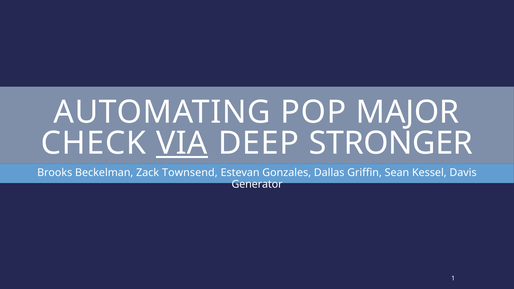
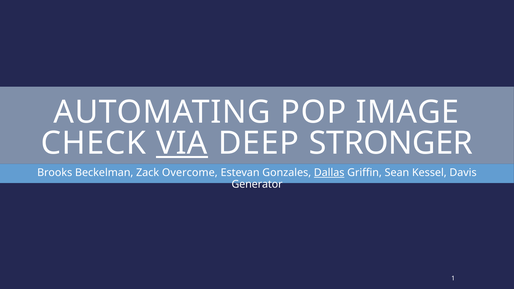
MAJOR: MAJOR -> IMAGE (407, 112)
Townsend: Townsend -> Overcome (190, 173)
Dallas underline: none -> present (329, 173)
